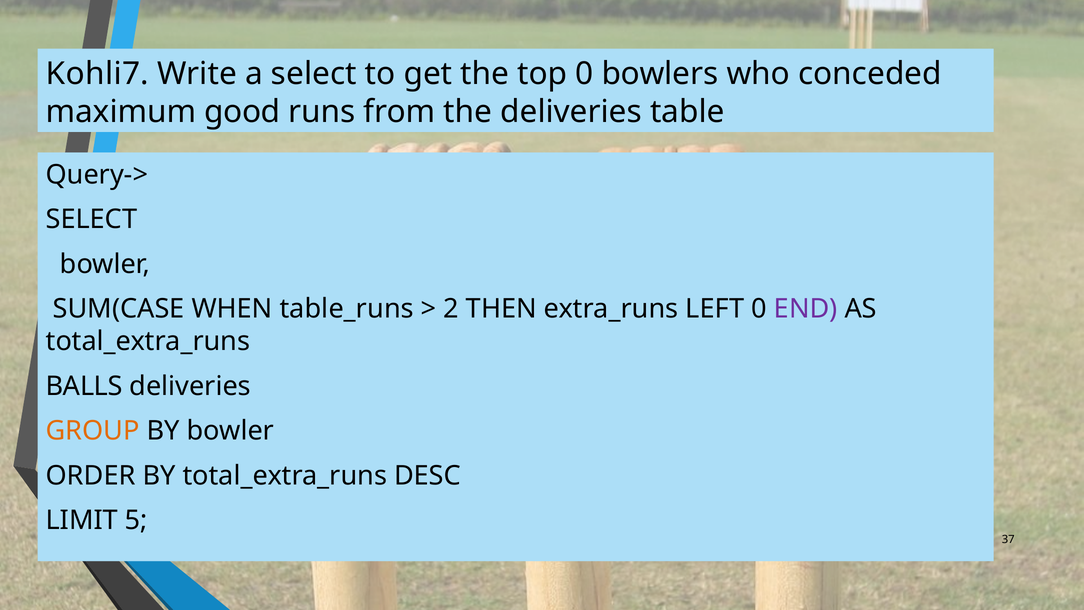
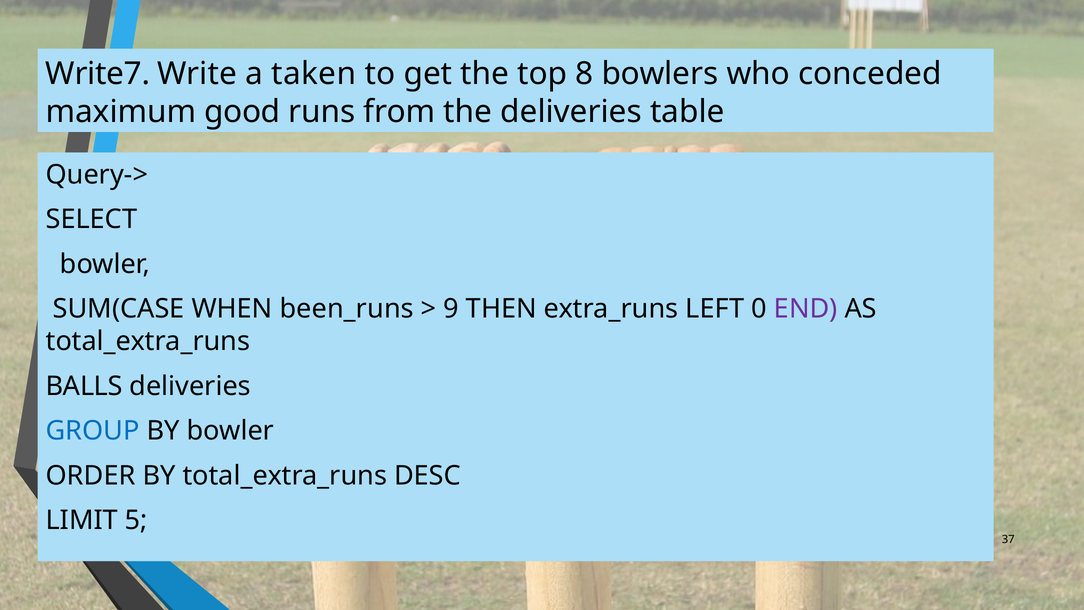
Kohli7: Kohli7 -> Write7 (98, 74)
a select: select -> taken (314, 74)
top 0: 0 -> 8 (584, 74)
table_runs: table_runs -> been_runs (347, 309)
2: 2 -> 9 (451, 309)
GROUP colour: orange -> blue (93, 431)
